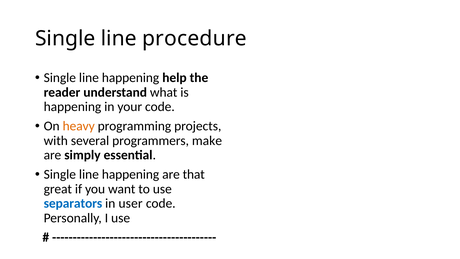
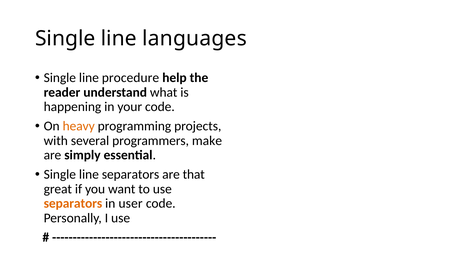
procedure: procedure -> languages (194, 39)
happening: happening -> procedure (130, 78)
happening: happening -> separators (131, 174)
separators colour: blue -> orange (73, 203)
